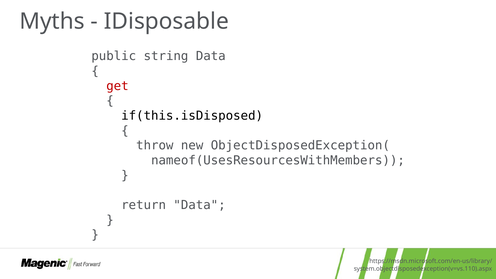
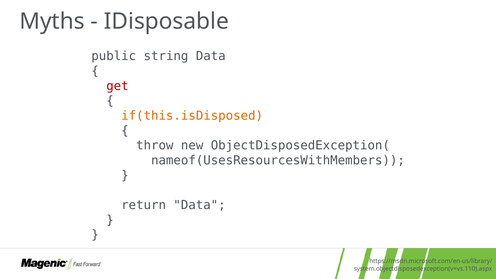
if(this.isDisposed colour: black -> orange (192, 116)
